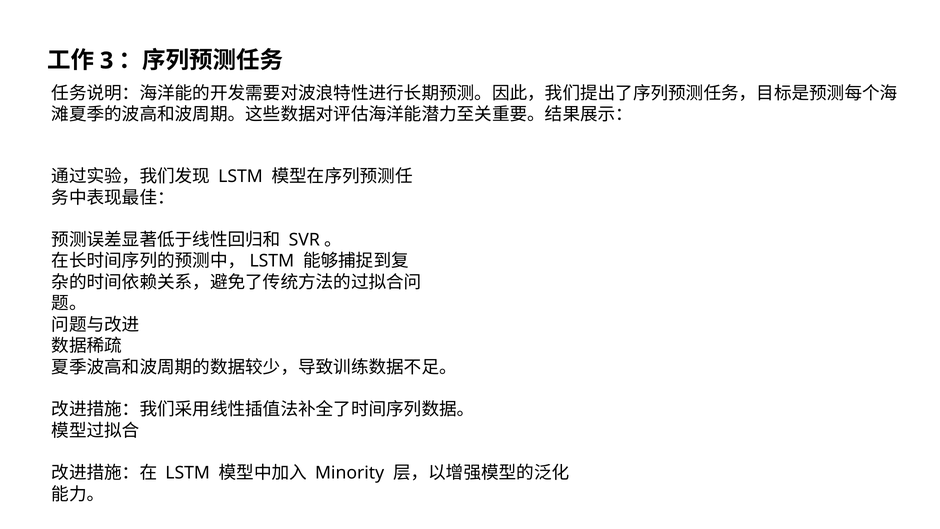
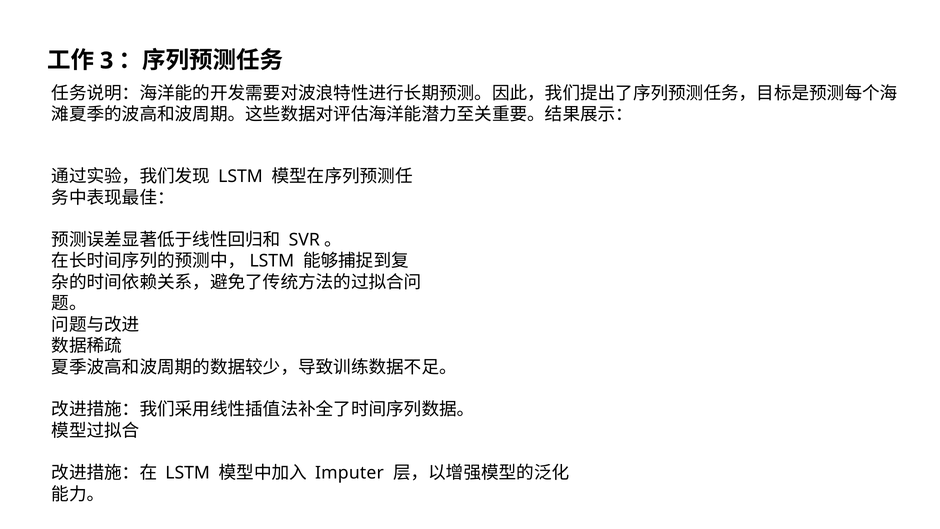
Minority: Minority -> Imputer (349, 473)
